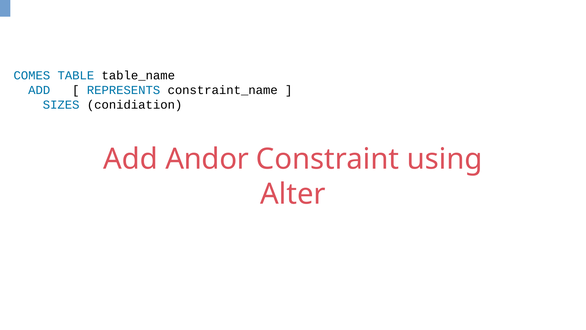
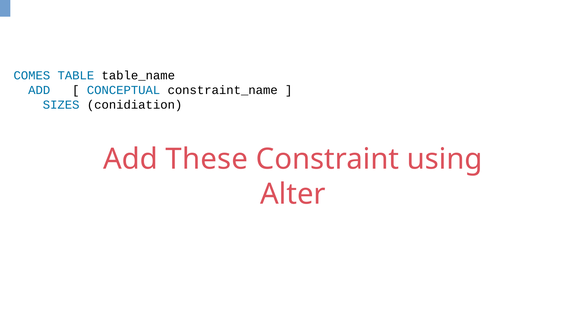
REPRESENTS: REPRESENTS -> CONCEPTUAL (124, 90)
Andor: Andor -> These (207, 159)
